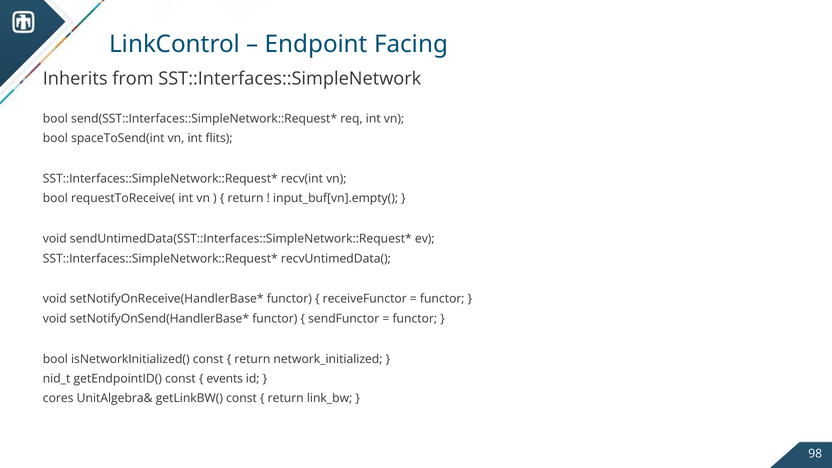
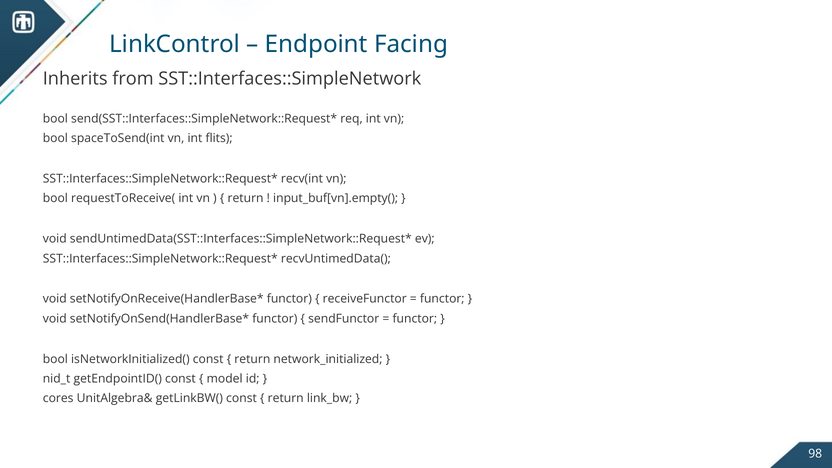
events: events -> model (225, 379)
